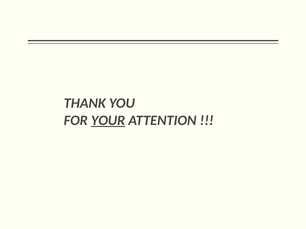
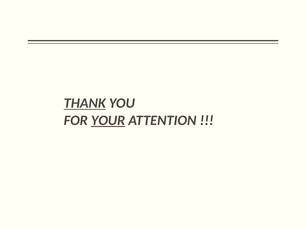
THANK underline: none -> present (85, 103)
